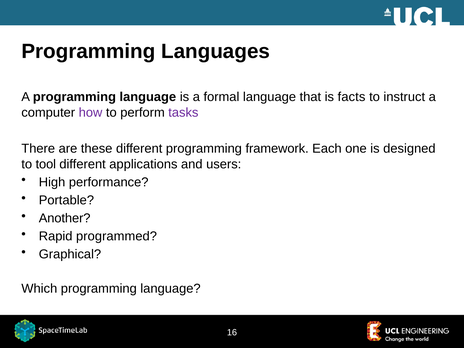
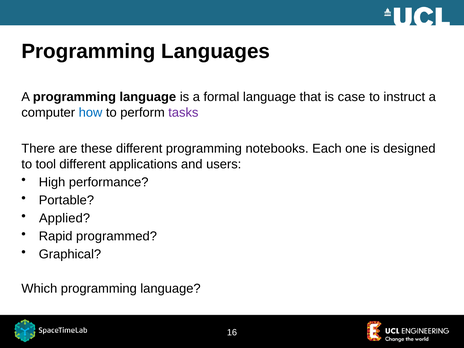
facts: facts -> case (352, 97)
how colour: purple -> blue (91, 113)
framework: framework -> notebooks (277, 149)
Another: Another -> Applied (65, 218)
